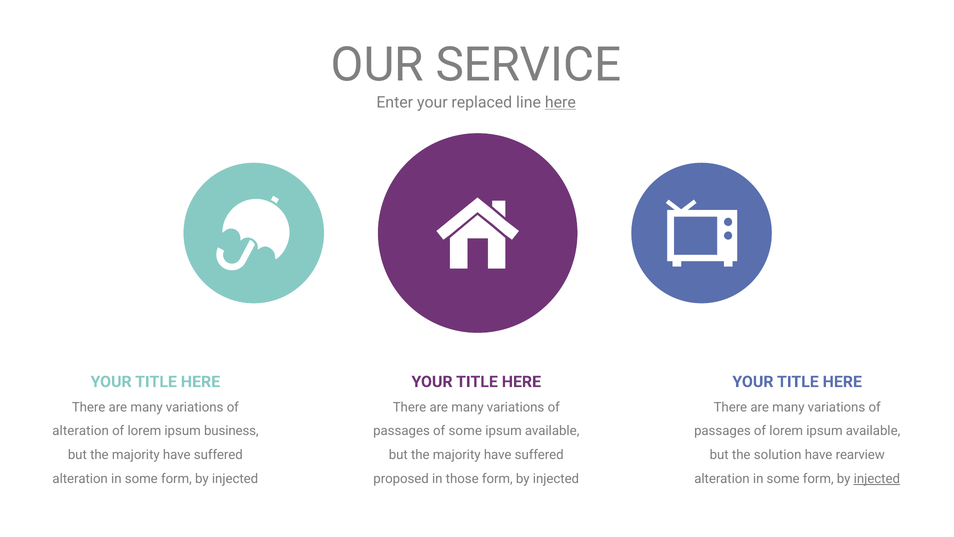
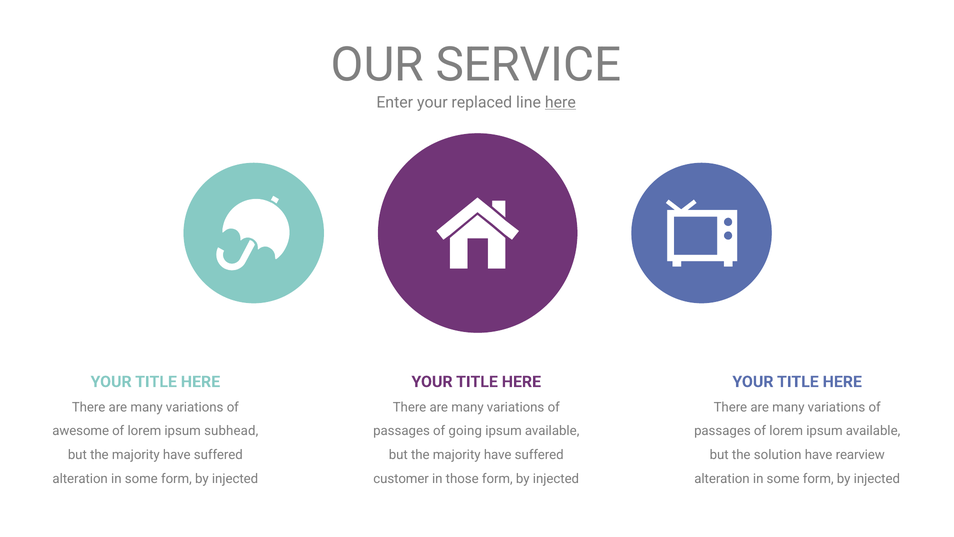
alteration: alteration -> awesome (81, 431)
business: business -> subhead (231, 431)
of some: some -> going (465, 431)
proposed: proposed -> customer (401, 479)
injected underline: present -> none (877, 479)
